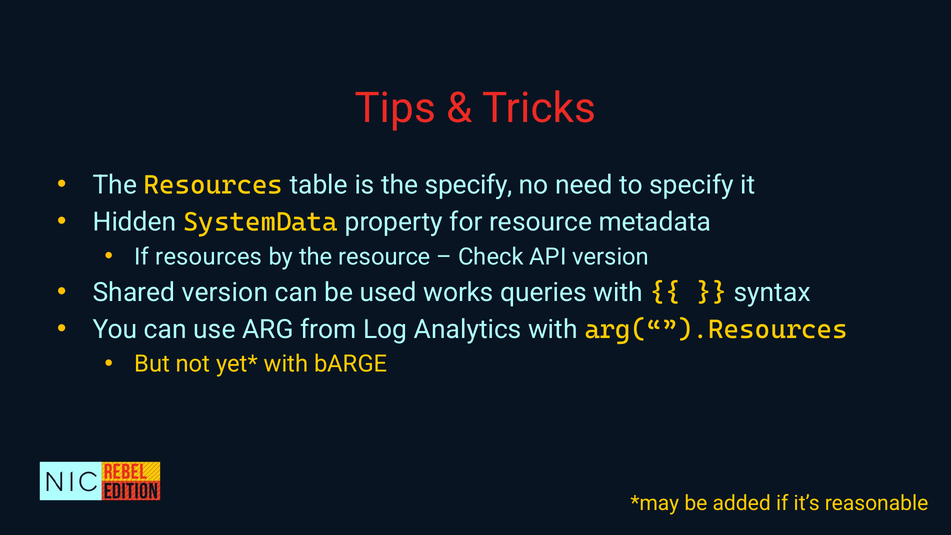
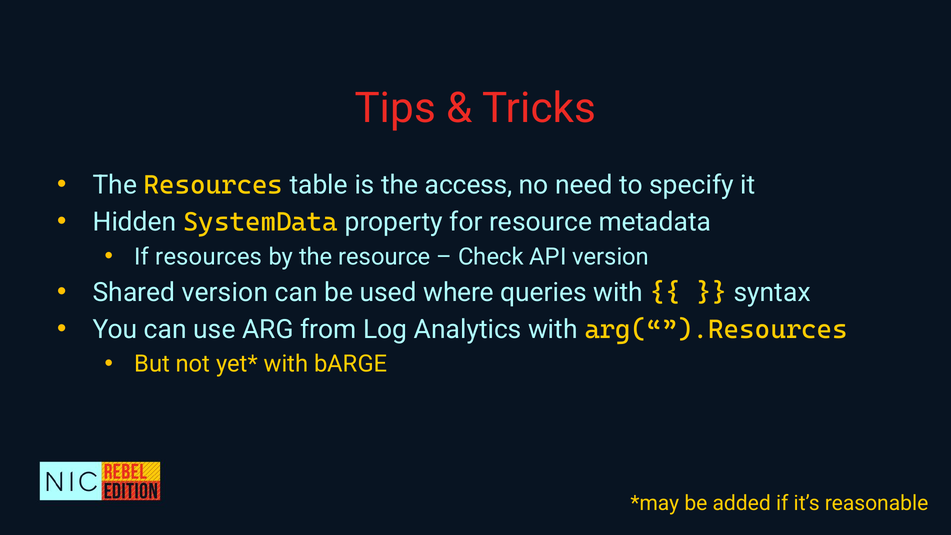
the specify: specify -> access (469, 185)
works: works -> where (459, 292)
